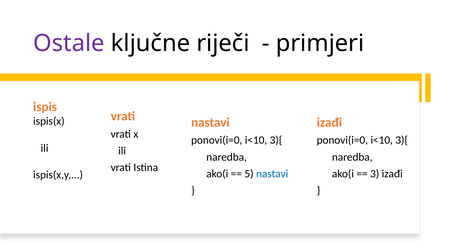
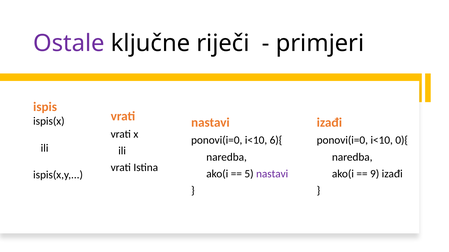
3){: 3){ -> 6){ (276, 141)
3){: 3){ -> 0){ (402, 141)
nastavi colour: blue -> purple (272, 174)
3: 3 -> 9 (375, 174)
